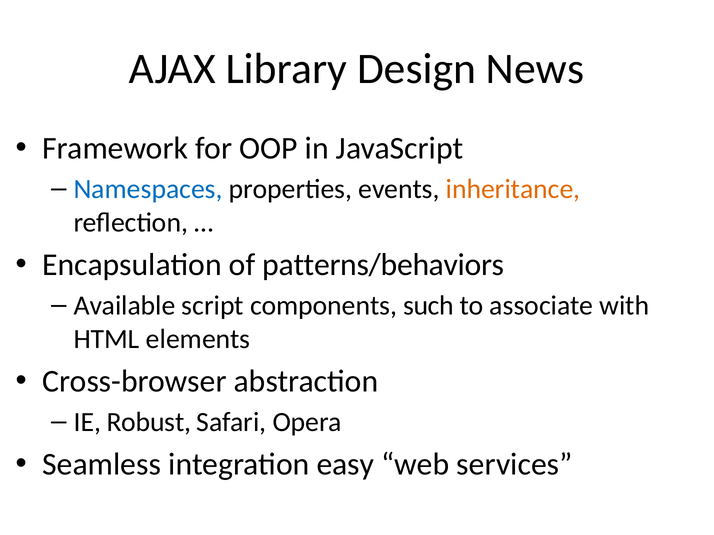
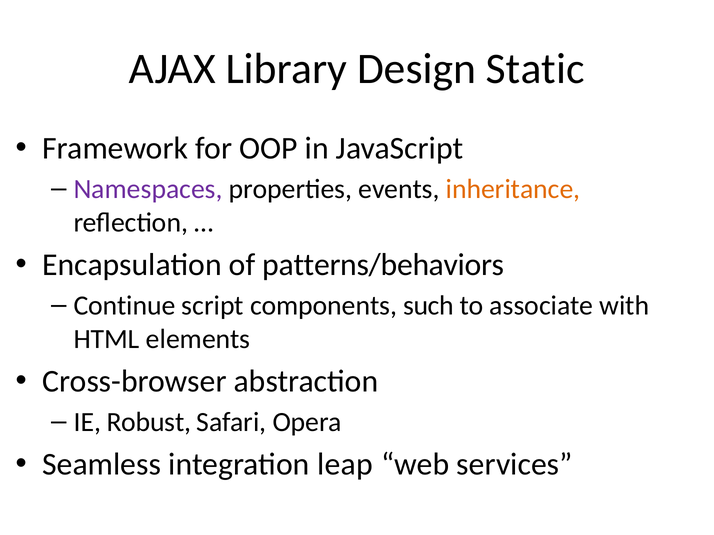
News: News -> Static (535, 69)
Namespaces colour: blue -> purple (148, 190)
Available: Available -> Continue (124, 306)
easy: easy -> leap (345, 465)
